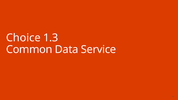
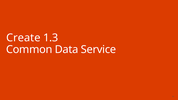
Choice: Choice -> Create (23, 38)
